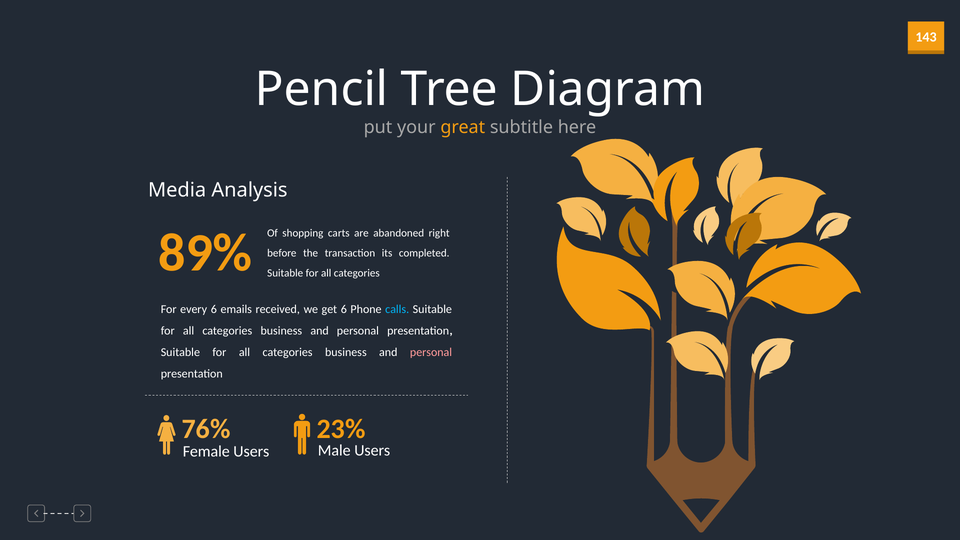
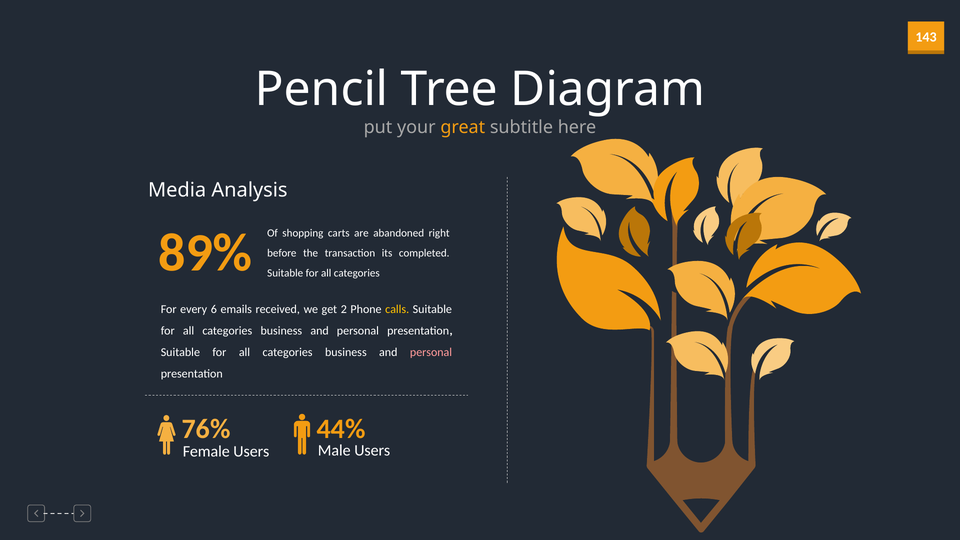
get 6: 6 -> 2 (344, 309)
calls colour: light blue -> yellow (397, 309)
23%: 23% -> 44% (341, 429)
